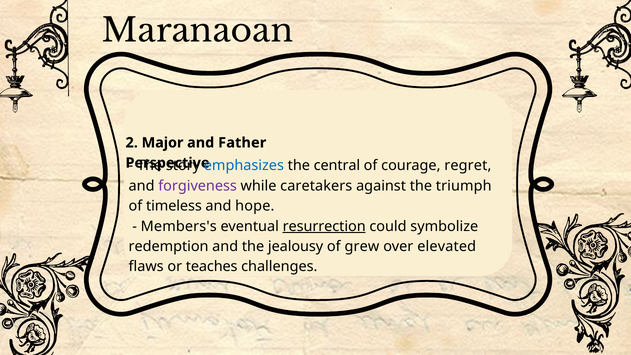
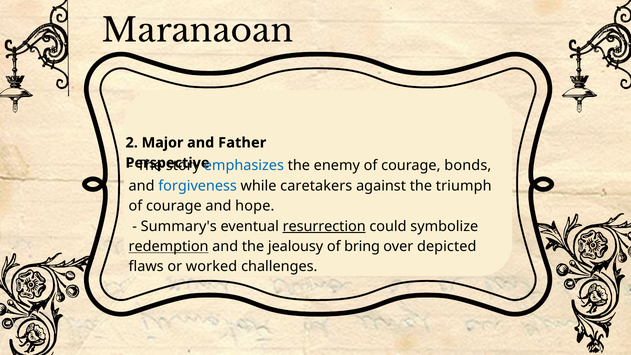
central: central -> enemy (337, 165)
regret: regret -> bonds (468, 165)
forgiveness colour: purple -> blue (198, 186)
timeless: timeless -> courage (174, 206)
Members's: Members's -> Summary's (179, 226)
redemption underline: none -> present (169, 246)
grew: grew -> bring (362, 246)
elevated: elevated -> depicted (447, 246)
teaches: teaches -> worked (212, 267)
